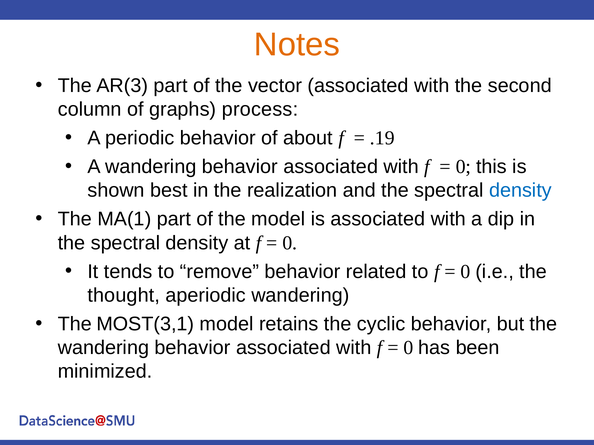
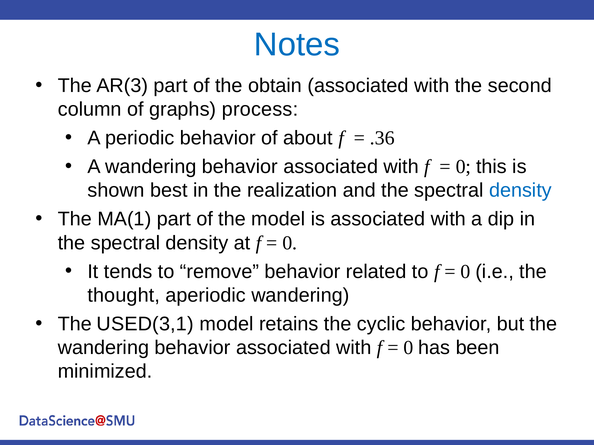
Notes colour: orange -> blue (297, 45)
vector: vector -> obtain (275, 86)
.19: .19 -> .36 (382, 138)
MOST(3,1: MOST(3,1 -> USED(3,1 (145, 324)
